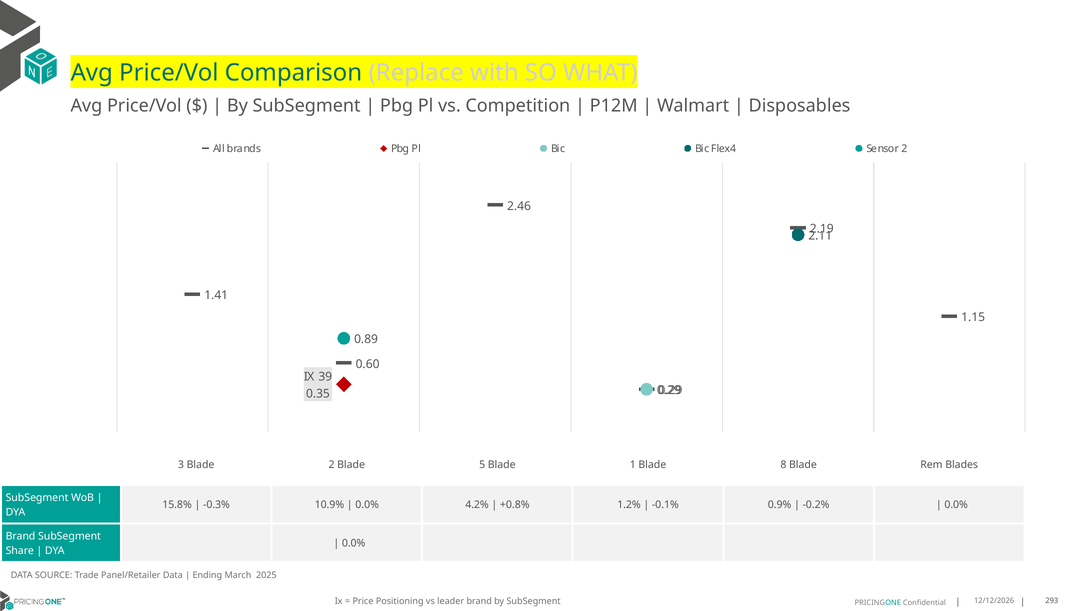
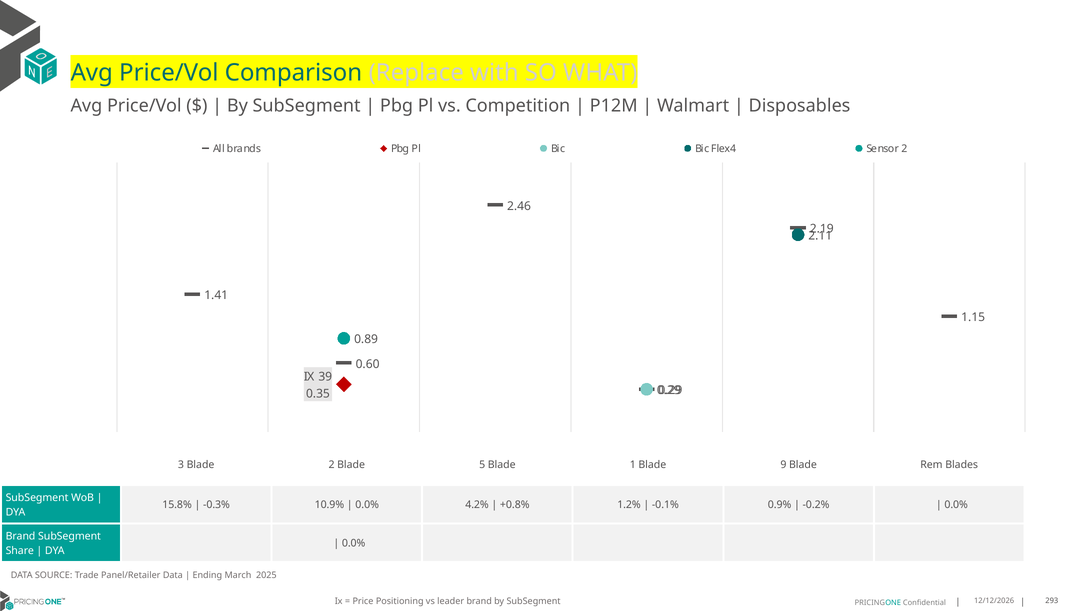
8: 8 -> 9 (783, 464)
